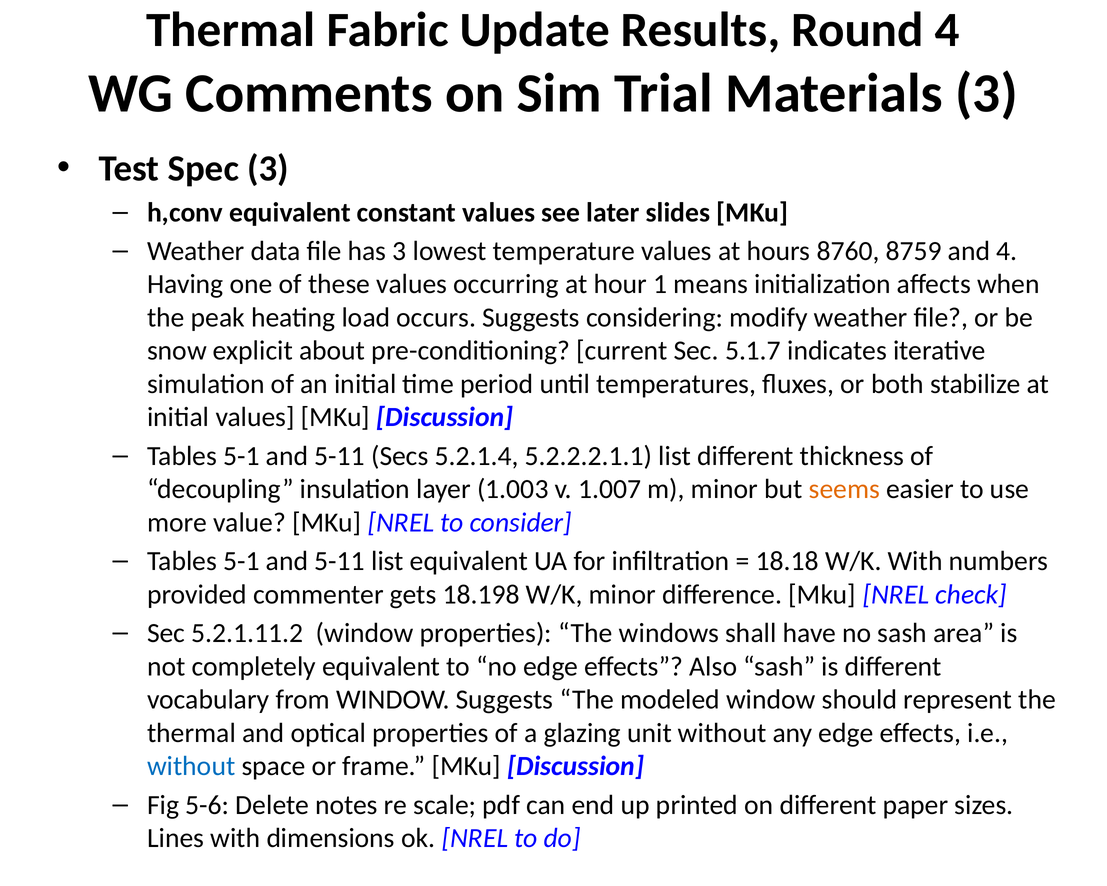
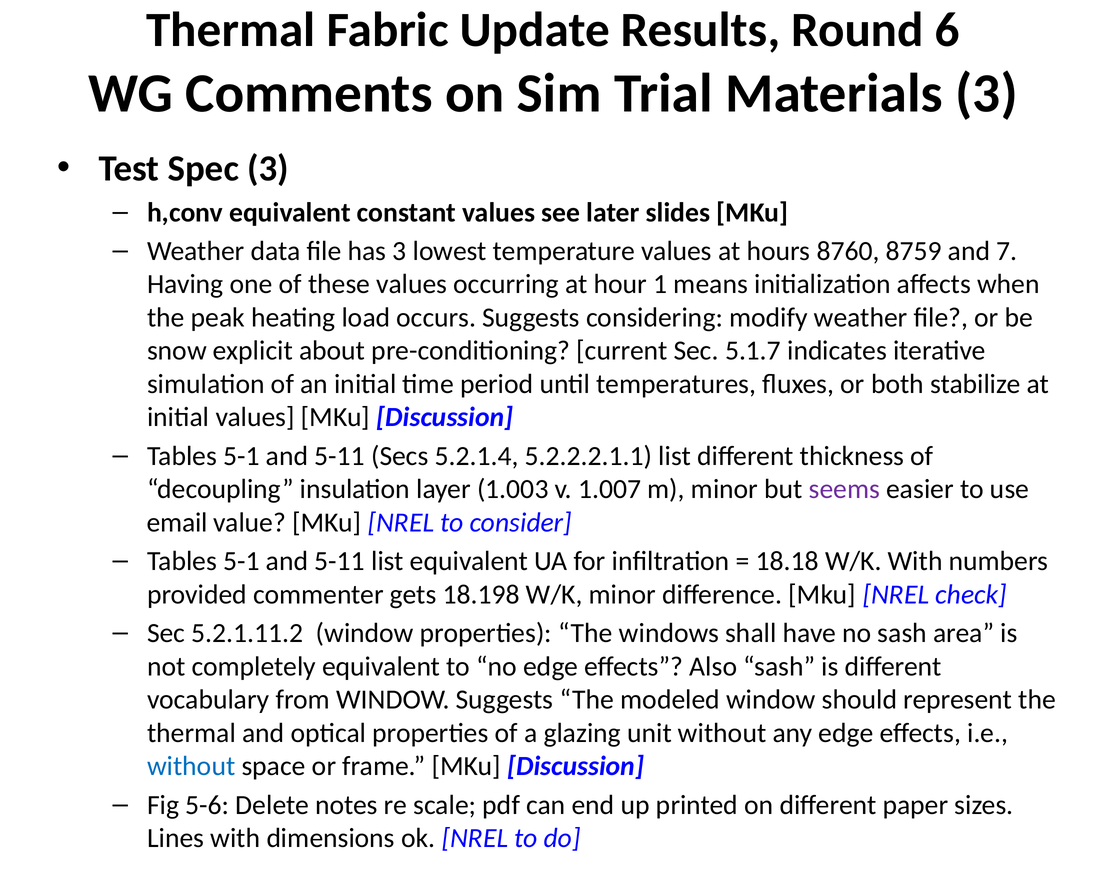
Round 4: 4 -> 6 (947, 30)
and 4: 4 -> 7 (1007, 251)
seems colour: orange -> purple (844, 489)
more: more -> email (177, 522)
